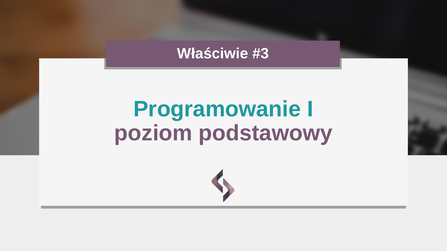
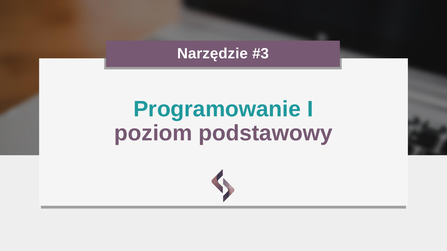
Właściwie: Właściwie -> Narzędzie (212, 54)
